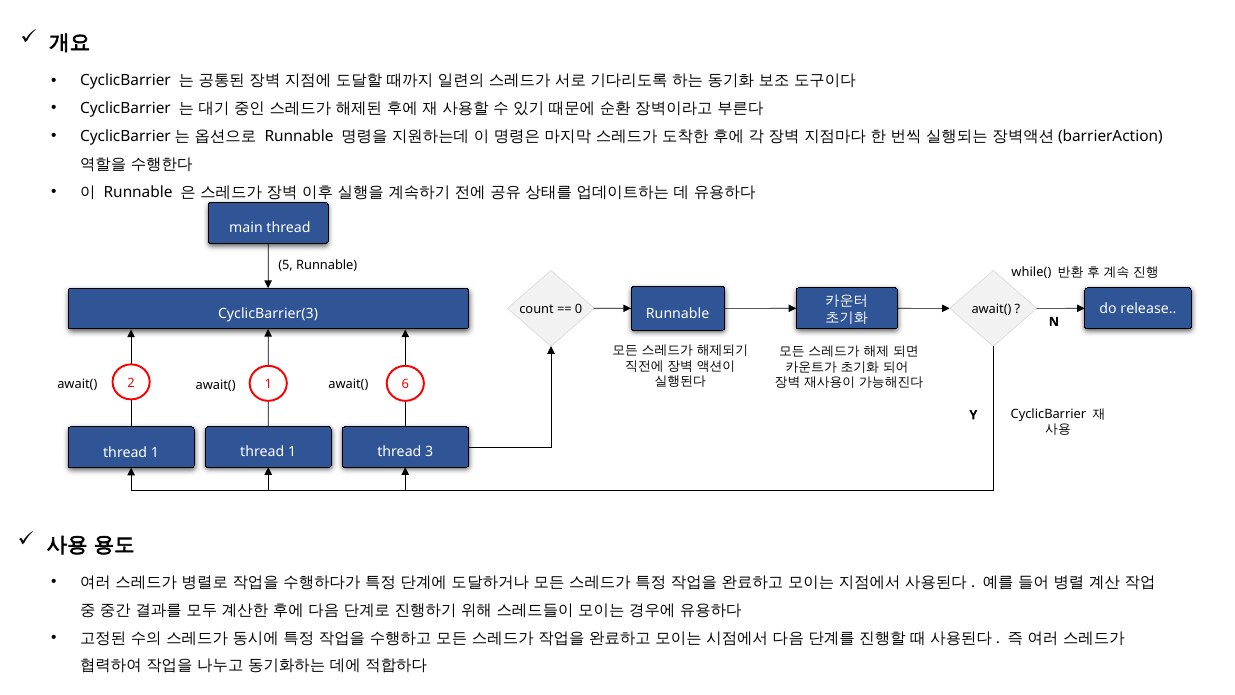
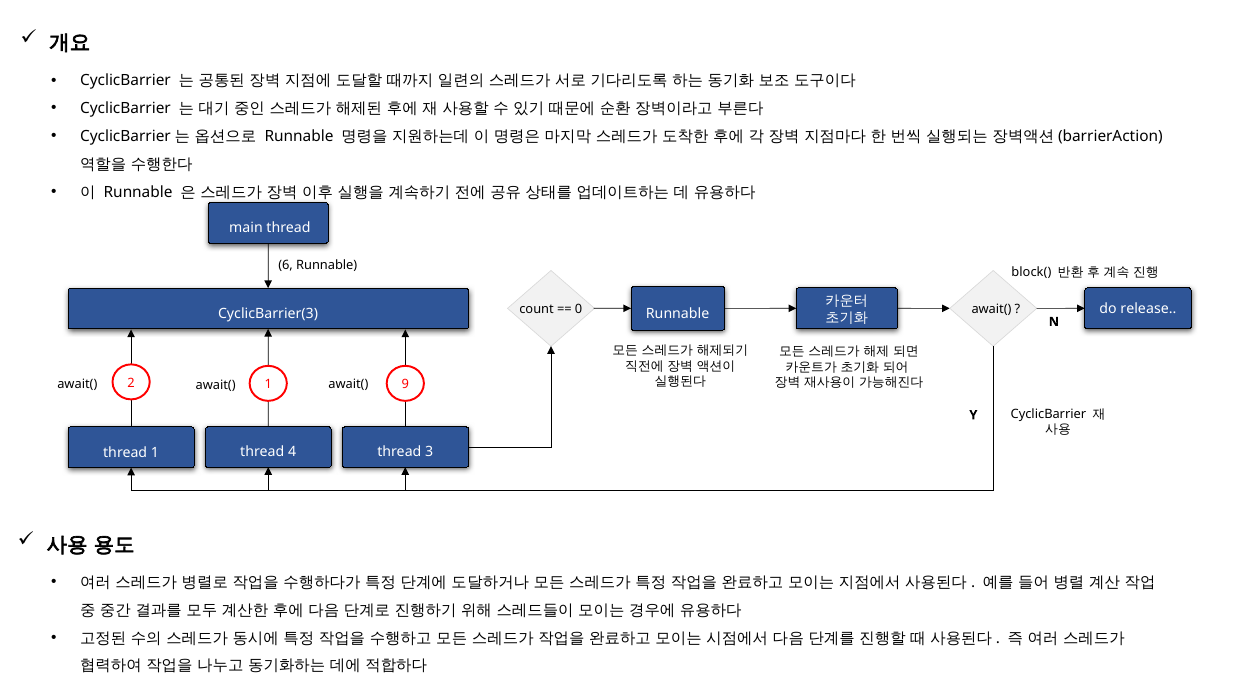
5: 5 -> 6 (286, 266)
while(: while( -> block( (1031, 272)
6: 6 -> 9 (405, 384)
1 thread 1: 1 -> 4 (292, 452)
